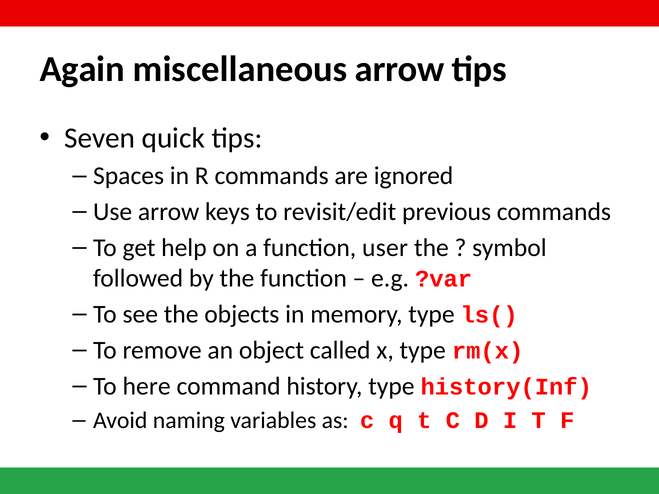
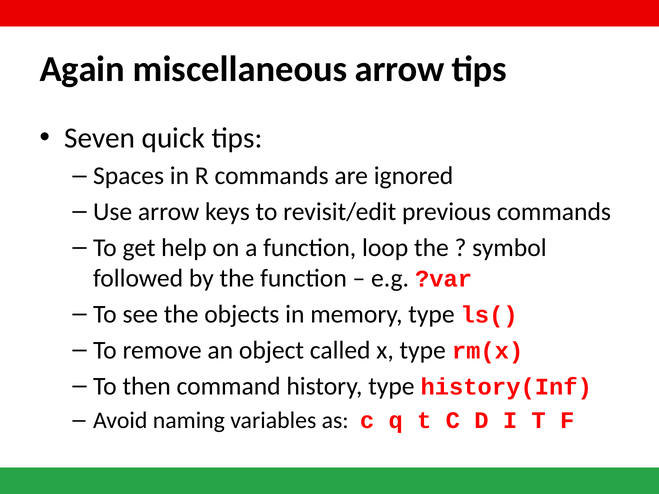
user: user -> loop (385, 248)
here: here -> then (147, 386)
